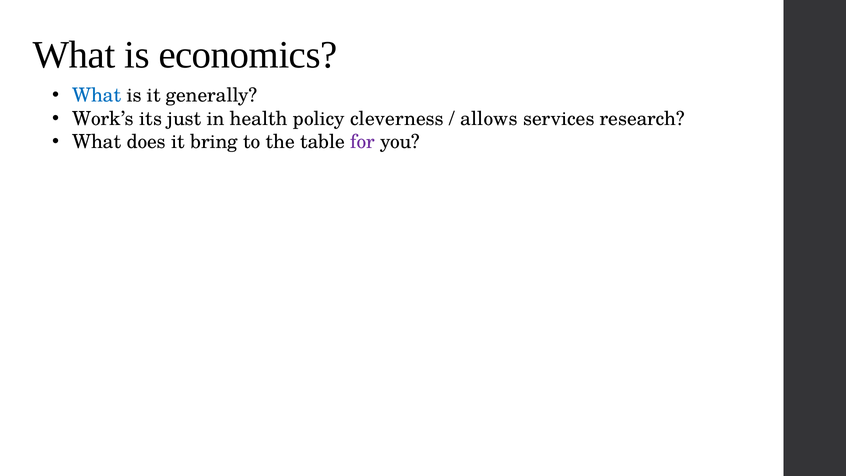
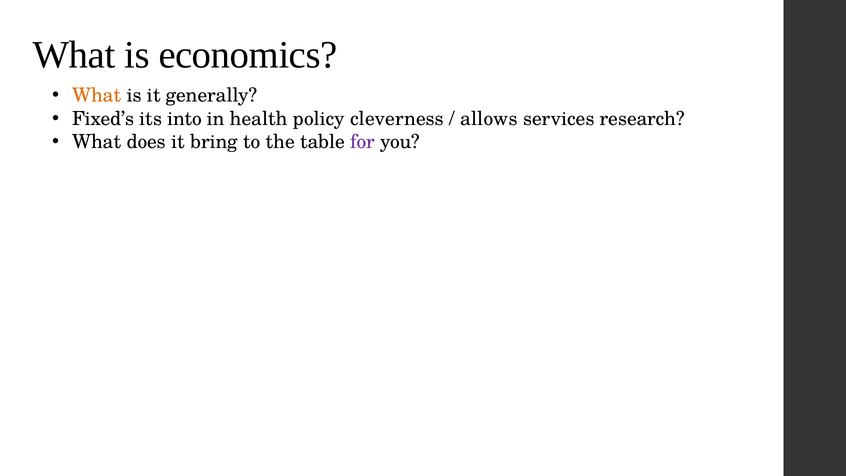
What colour: blue -> orange (97, 95)
Work’s: Work’s -> Fixed’s (103, 119)
just: just -> into (184, 119)
